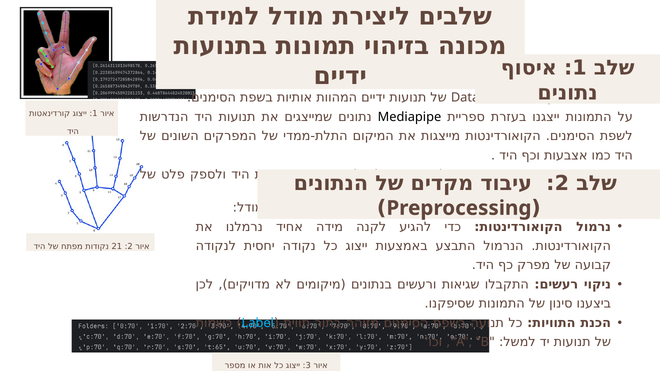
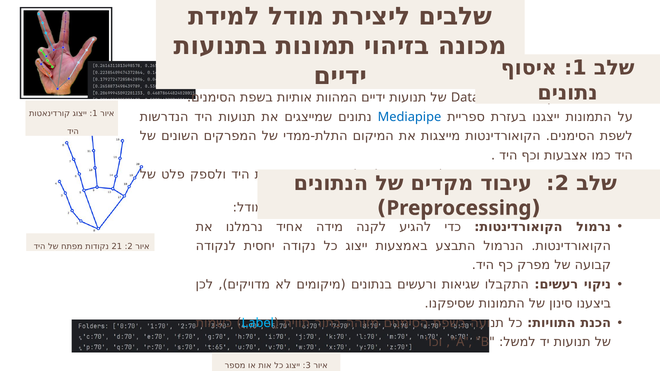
Mediapipe colour: black -> blue (409, 117)
